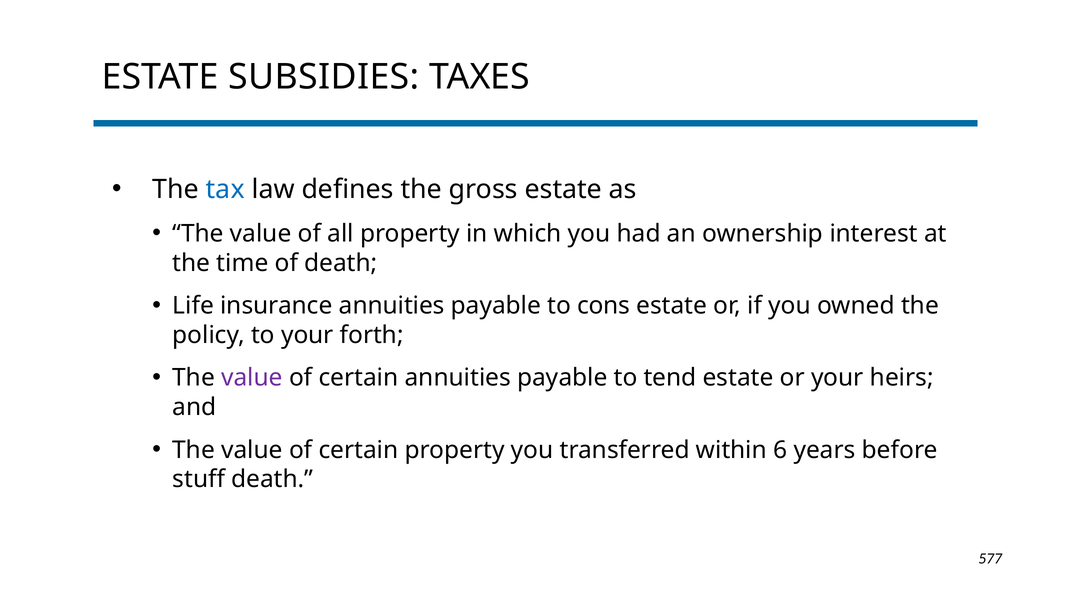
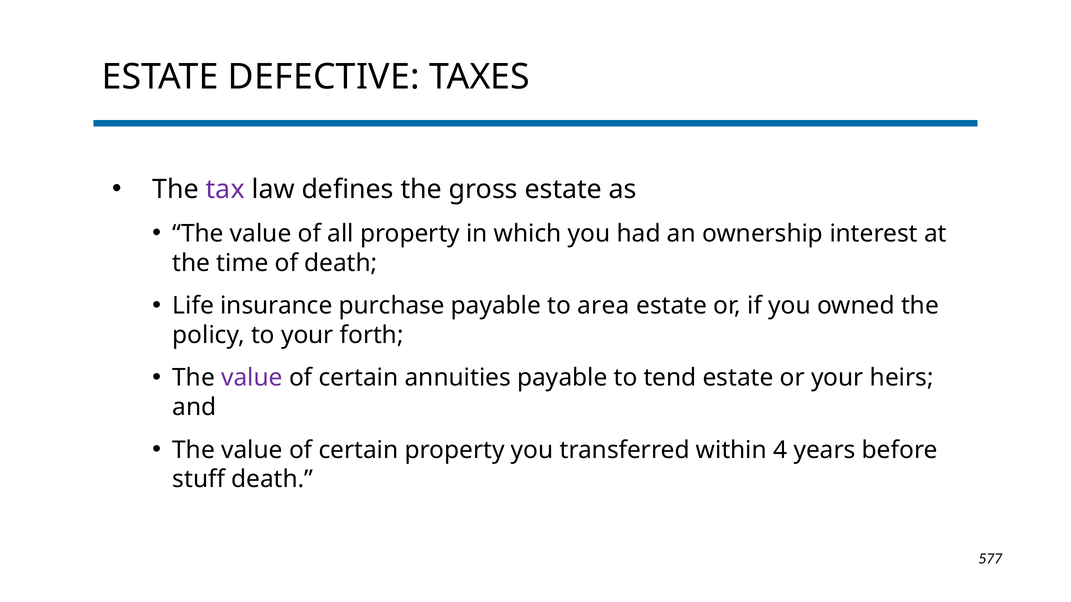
SUBSIDIES: SUBSIDIES -> DEFECTIVE (324, 77)
tax colour: blue -> purple (225, 190)
insurance annuities: annuities -> purchase (392, 306)
cons: cons -> area (604, 306)
6: 6 -> 4 (780, 450)
